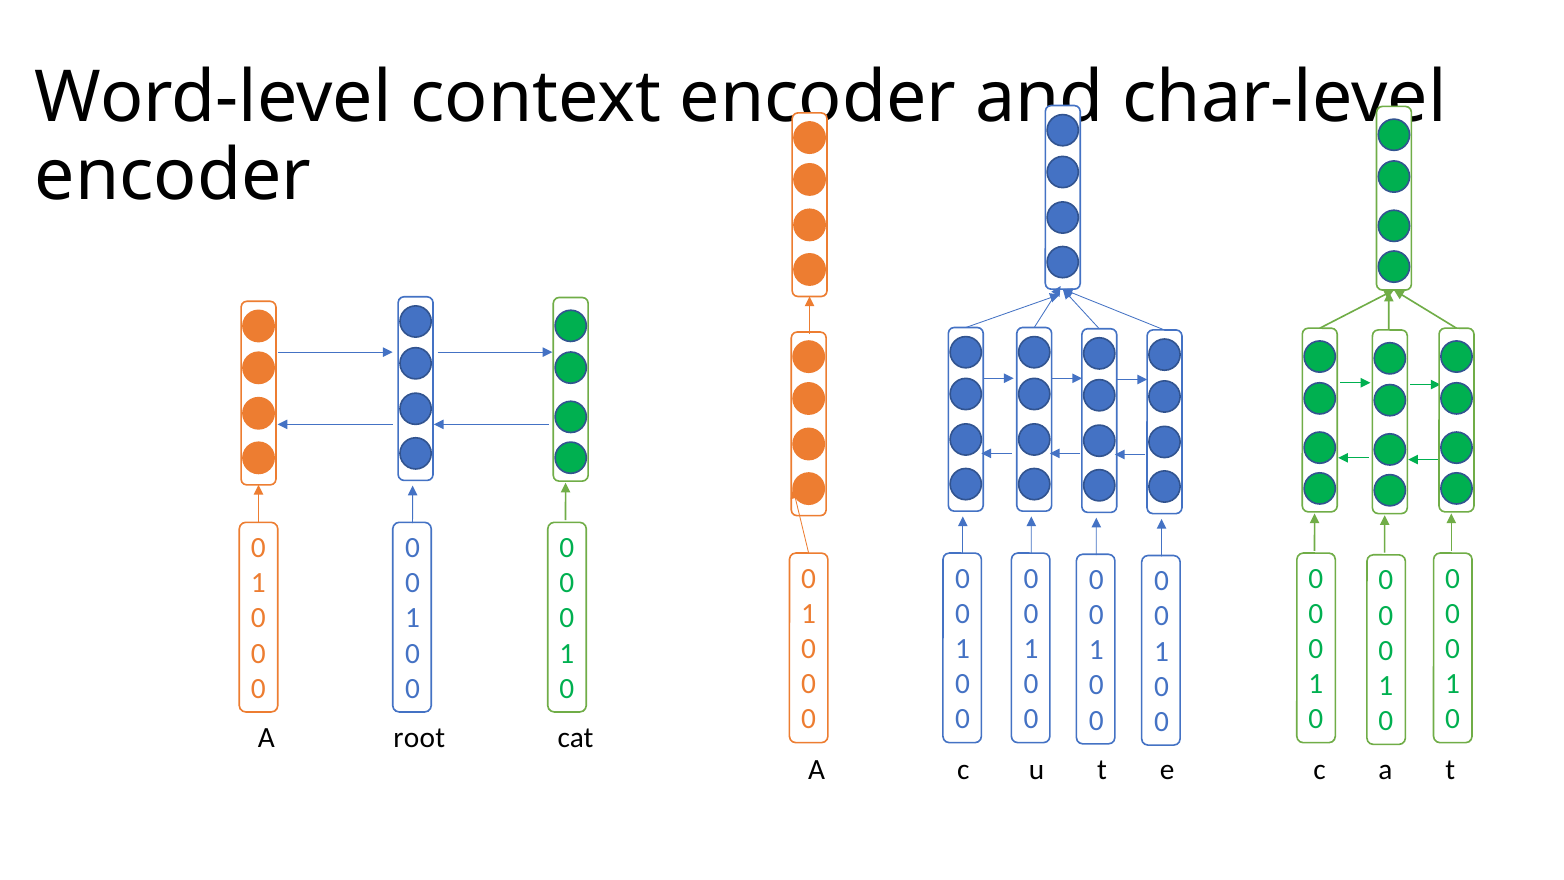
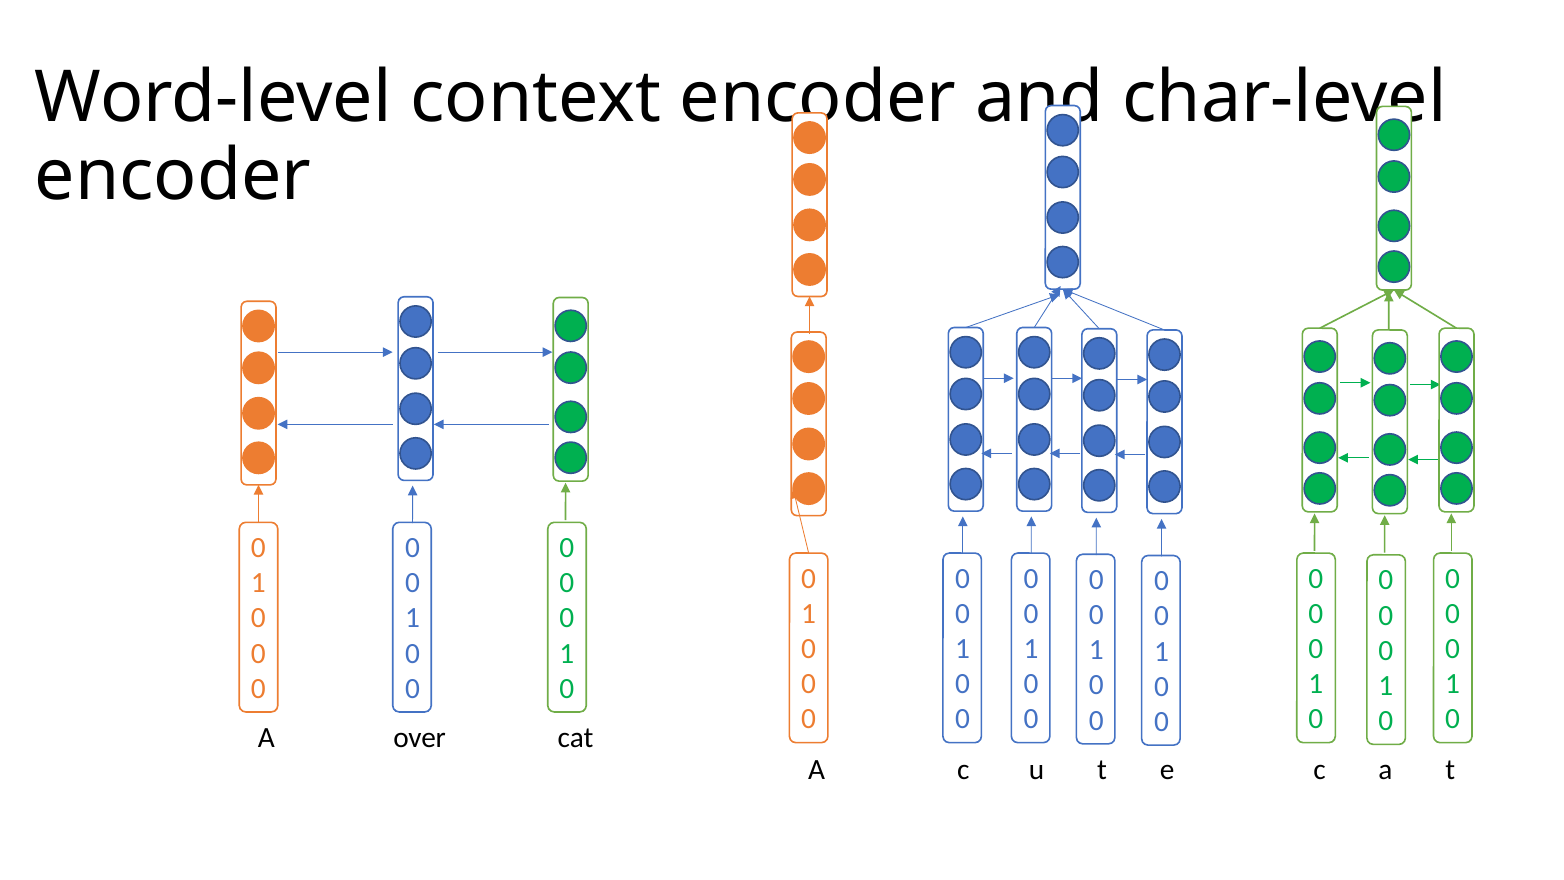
root: root -> over (420, 737)
